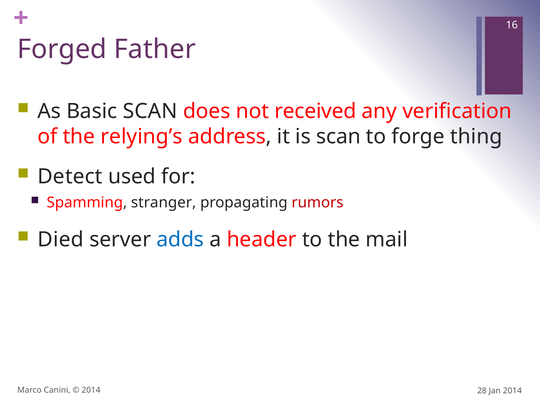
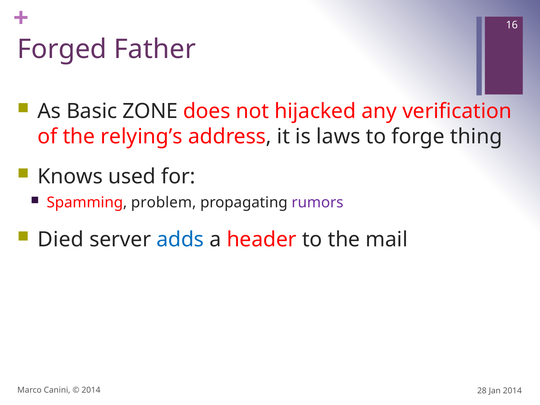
Basic SCAN: SCAN -> ZONE (150, 111)
received: received -> hijacked (315, 111)
is scan: scan -> laws (338, 136)
Detect: Detect -> Knows (70, 177)
stranger: stranger -> problem (164, 202)
rumors colour: red -> purple (318, 202)
